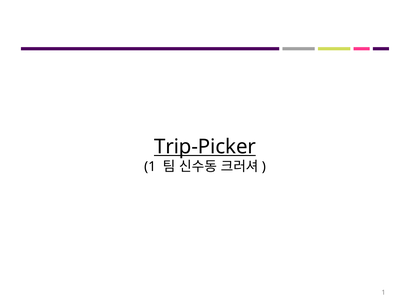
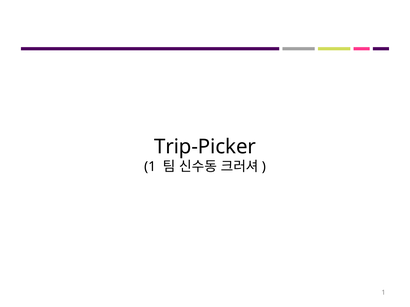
Trip-Picker underline: present -> none (205, 147)
